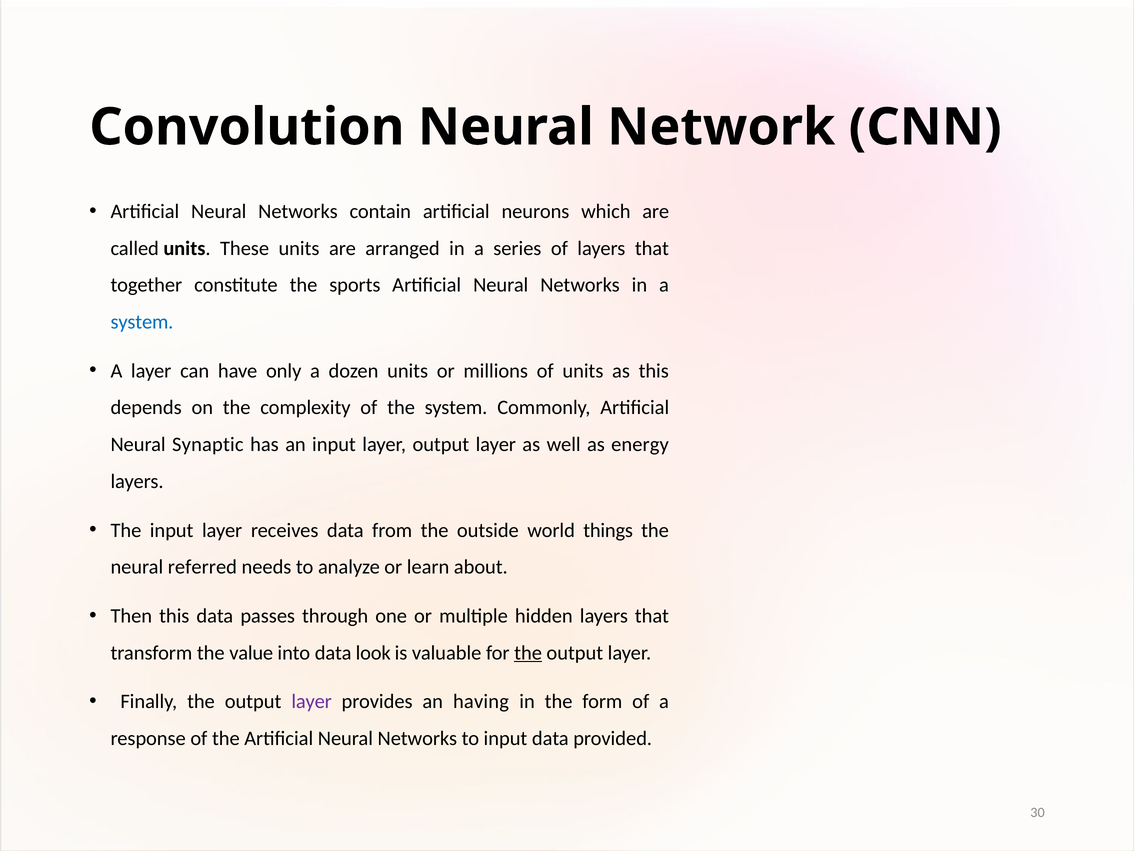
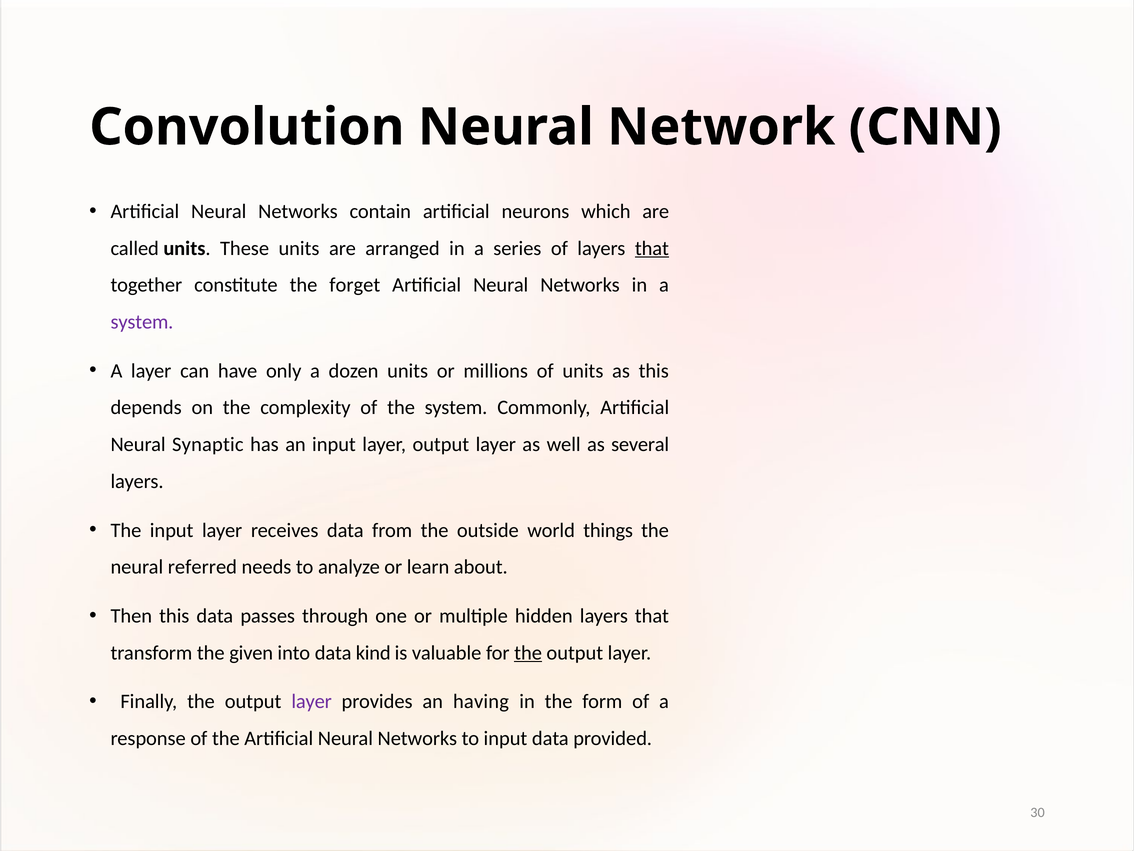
that underline: none -> present (652, 248)
sports: sports -> forget (355, 285)
system colour: blue -> purple (142, 322)
energy: energy -> several (640, 444)
value: value -> given (251, 652)
look: look -> kind (373, 652)
